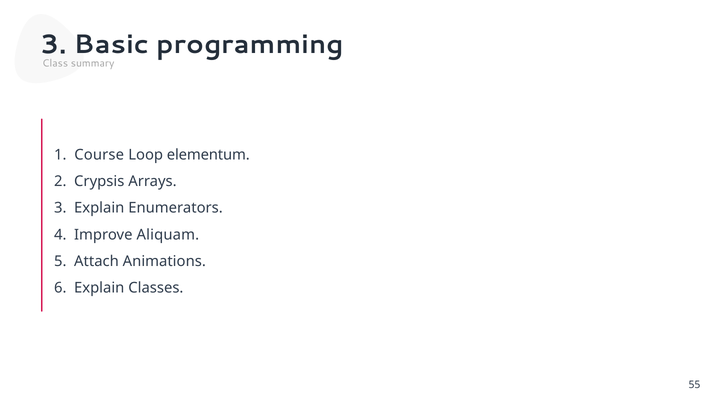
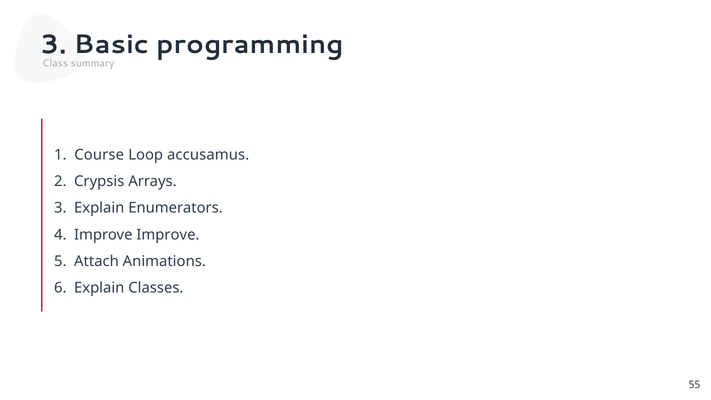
elementum: elementum -> accusamus (208, 155)
Improve Aliquam: Aliquam -> Improve (168, 235)
